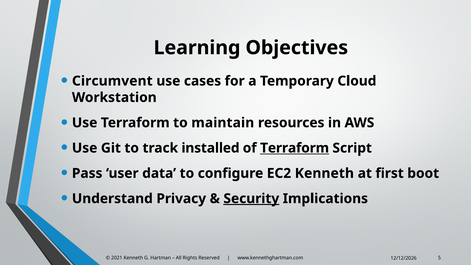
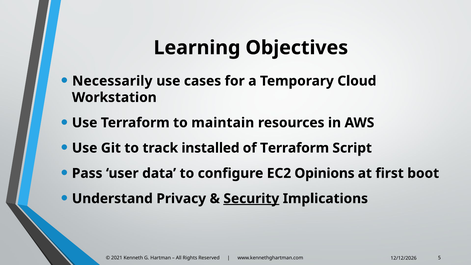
Circumvent: Circumvent -> Necessarily (112, 81)
Terraform underline: present -> none (295, 148)
EC2 Kenneth: Kenneth -> Opinions (325, 173)
